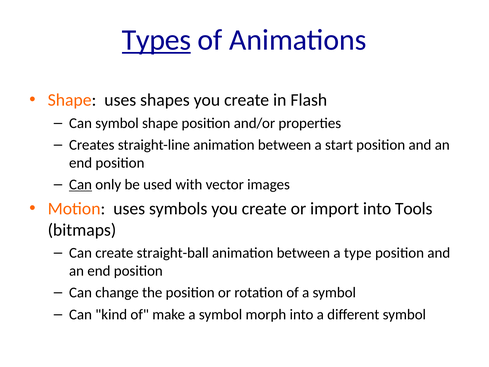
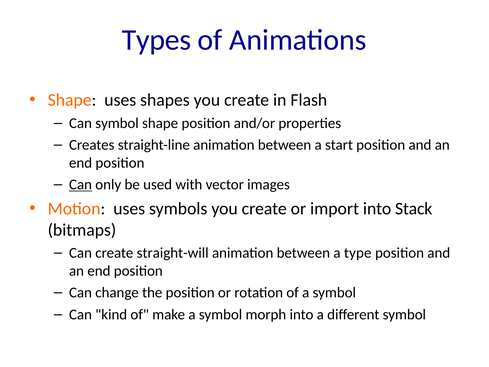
Types underline: present -> none (157, 40)
Tools: Tools -> Stack (414, 209)
straight-ball: straight-ball -> straight-will (173, 253)
